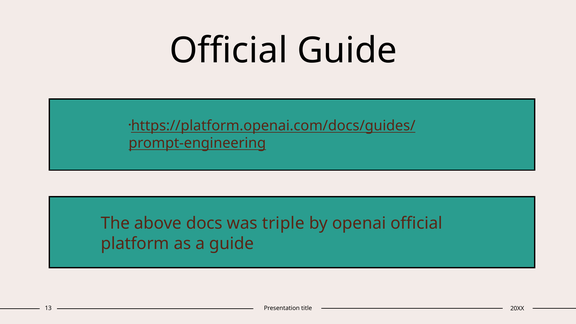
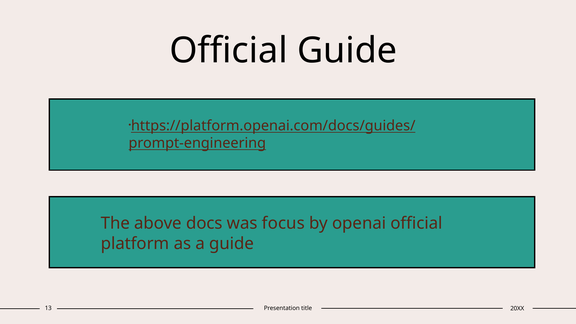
triple: triple -> focus (283, 223)
